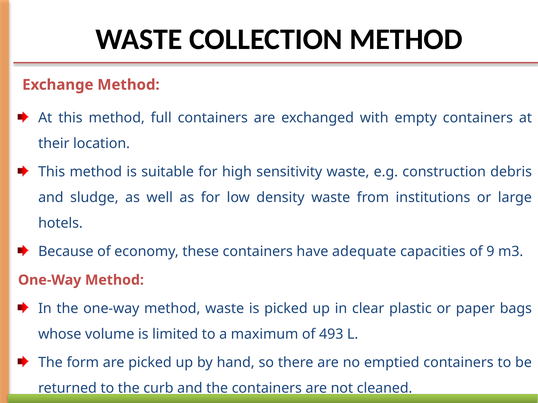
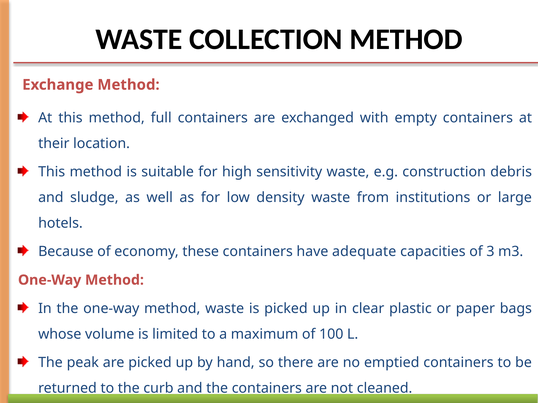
9: 9 -> 3 (490, 252)
493: 493 -> 100 (331, 334)
form: form -> peak (83, 363)
